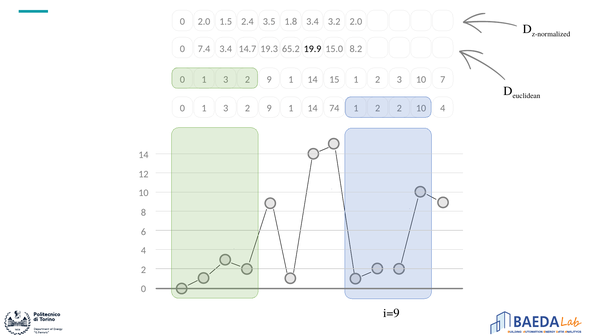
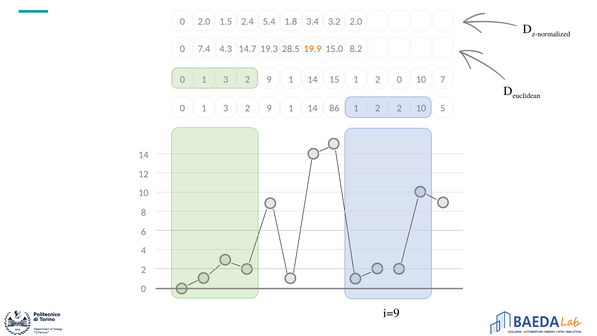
3.5: 3.5 -> 5.4 (269, 22)
7.4 3.4: 3.4 -> 4.3 (226, 49)
65.2: 65.2 -> 28.5 (291, 49)
19.9 colour: black -> orange (313, 49)
2 3: 3 -> 0 (399, 79)
74: 74 -> 86 (334, 108)
4: 4 -> 5 (443, 108)
